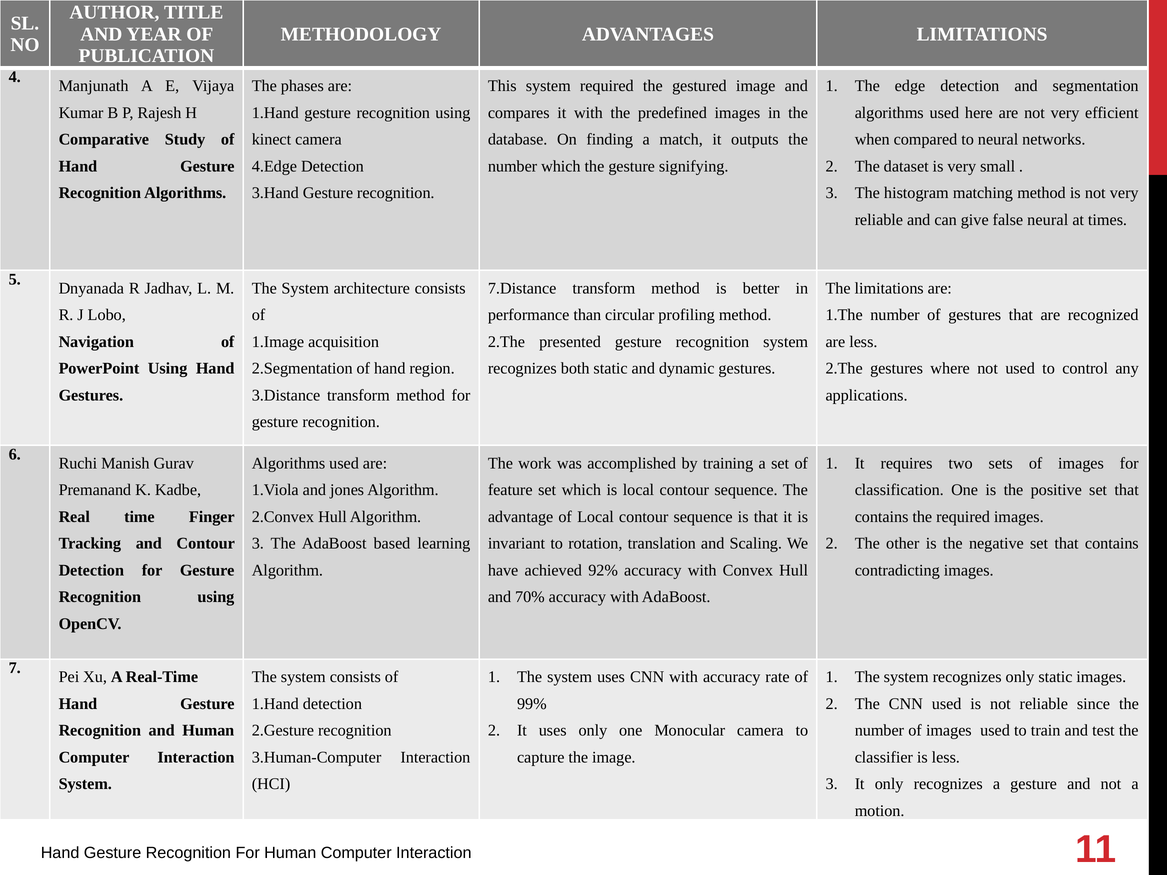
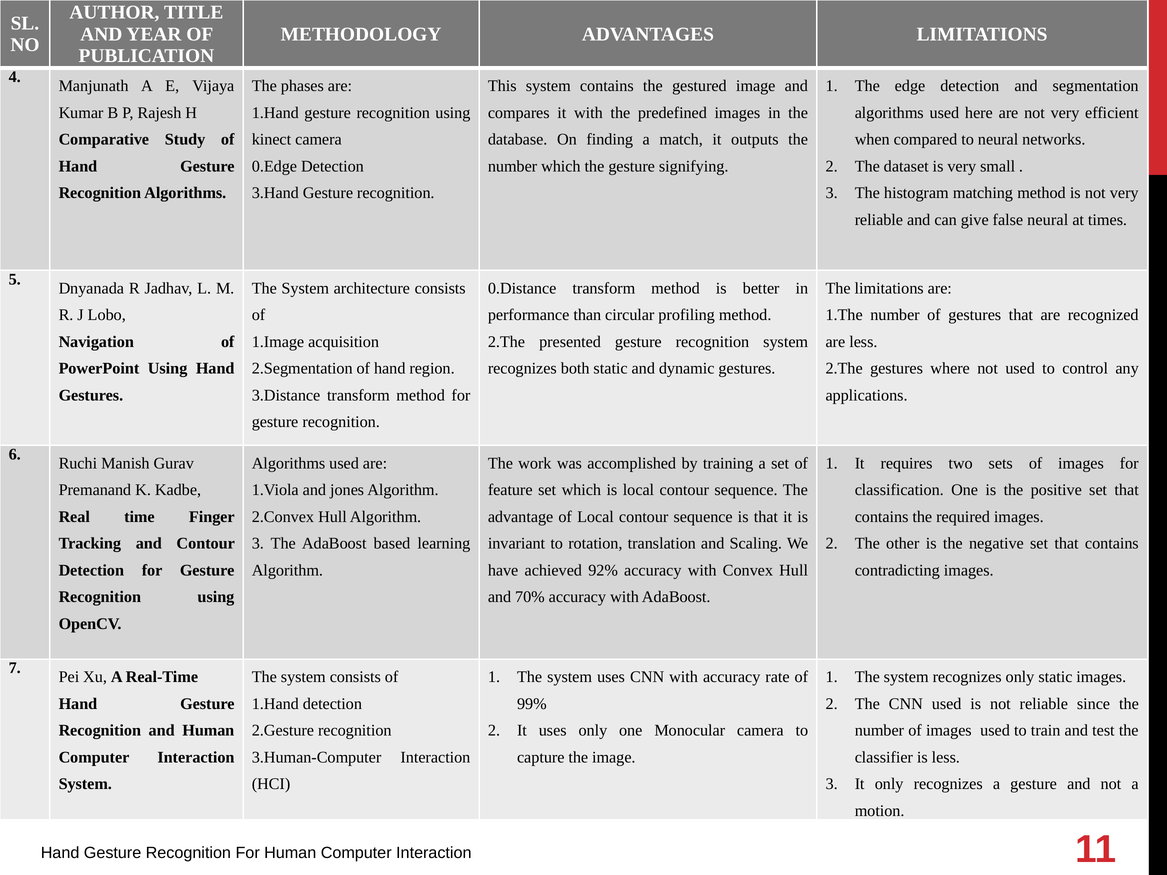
system required: required -> contains (607, 86)
4.Edge: 4.Edge -> 0.Edge (274, 166)
7.Distance: 7.Distance -> 0.Distance (522, 288)
